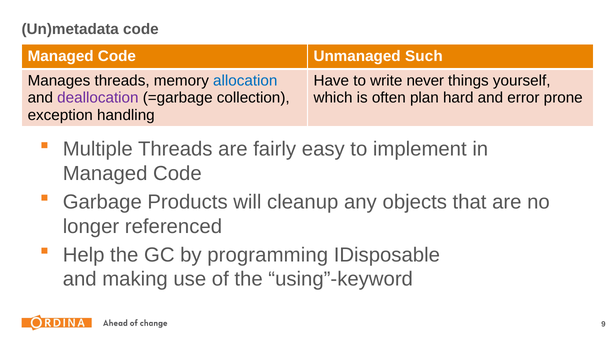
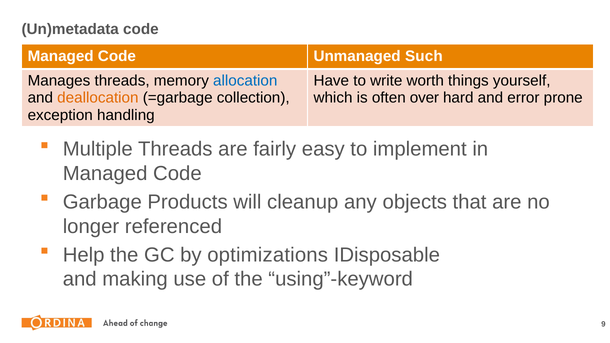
never: never -> worth (425, 81)
deallocation colour: purple -> orange (98, 98)
plan: plan -> over (424, 98)
programming: programming -> optimizations (268, 255)
